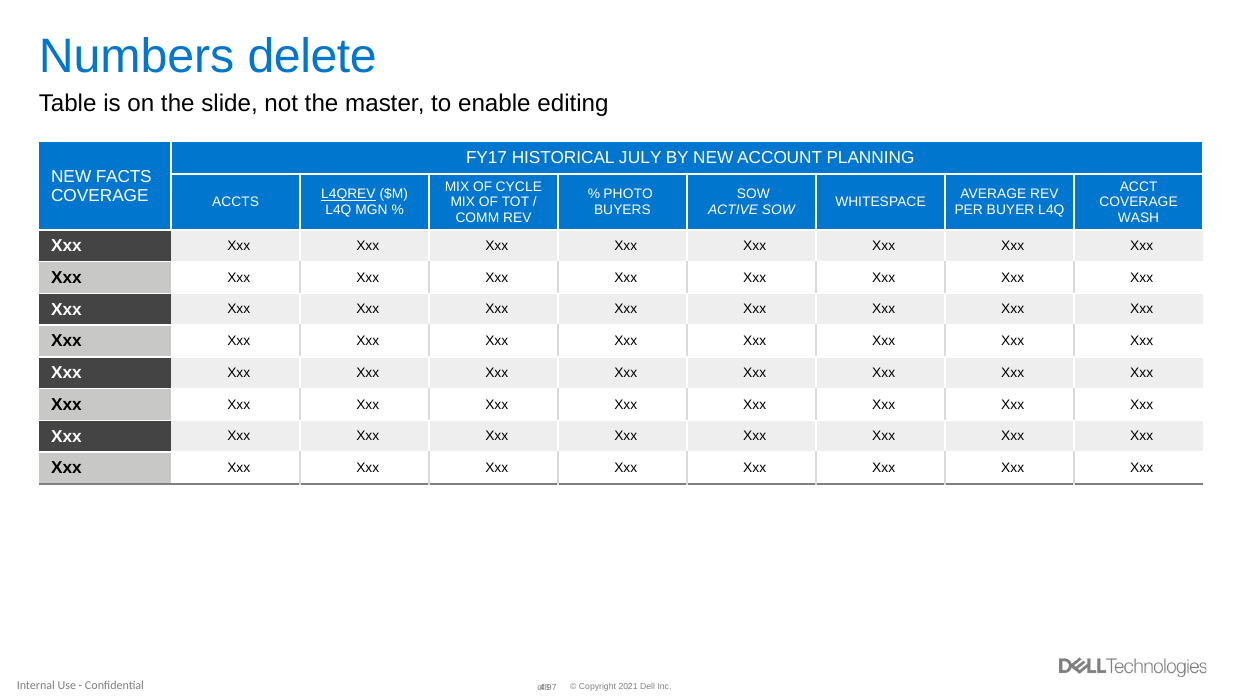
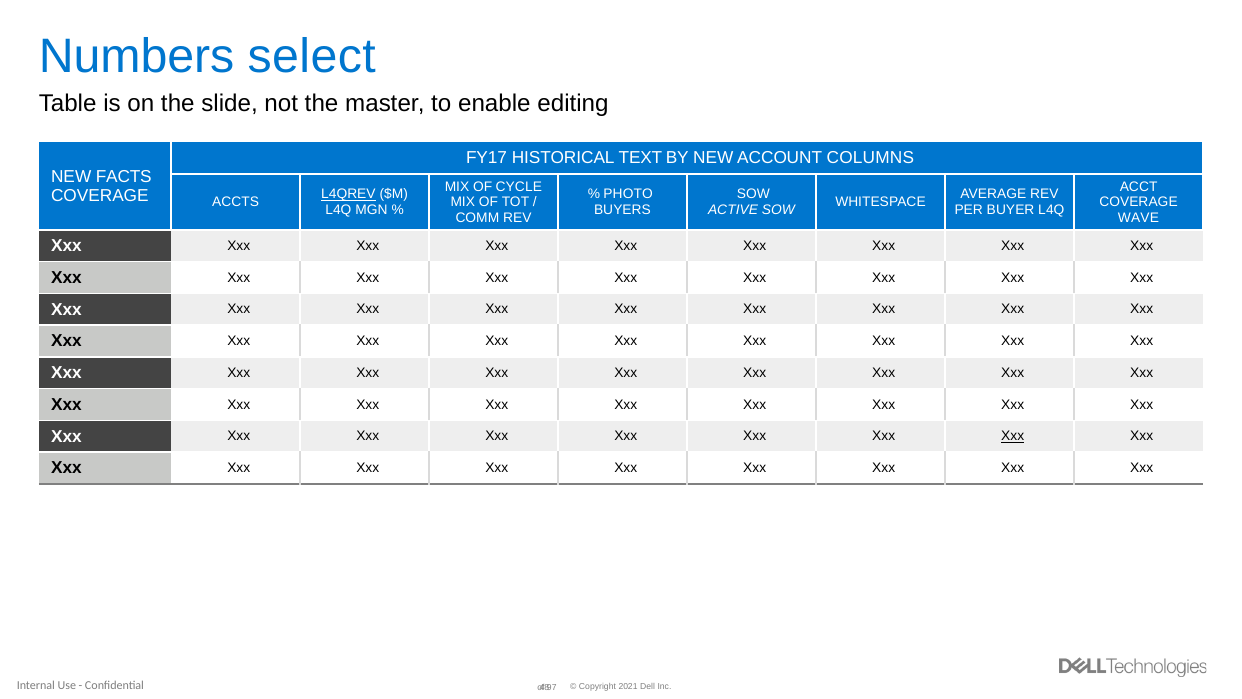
delete: delete -> select (312, 57)
JULY: JULY -> TEXT (641, 158)
PLANNING: PLANNING -> COLUMNS (870, 158)
WASH: WASH -> WAVE (1138, 217)
Xxx underline: none -> present (1013, 436)
